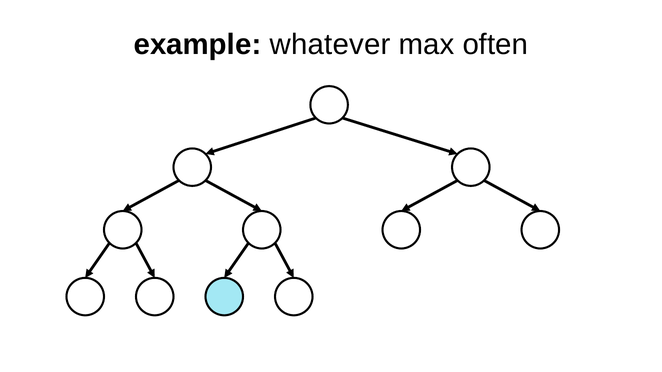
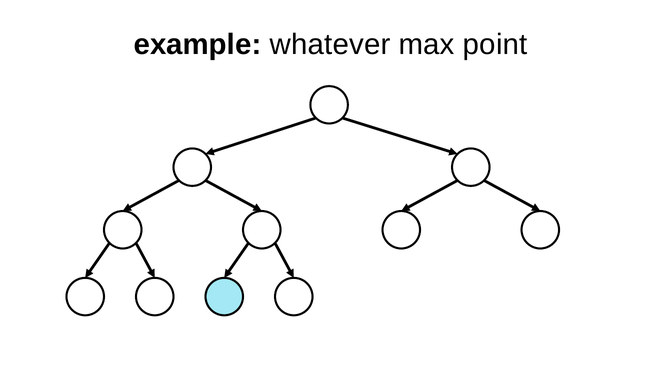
often: often -> point (495, 45)
